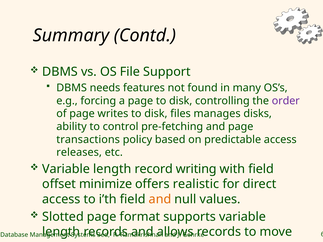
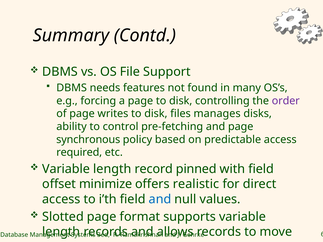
transactions: transactions -> synchronous (88, 140)
releases: releases -> required (79, 153)
writing: writing -> pinned (196, 169)
and colour: orange -> blue (160, 199)
